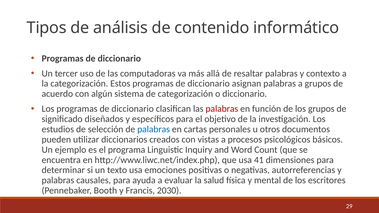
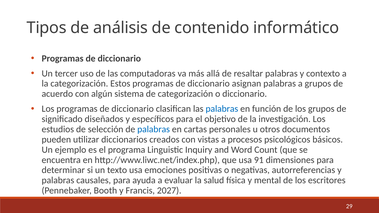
palabras colour: red -> blue (222, 109)
41: 41 -> 91 (259, 160)
2030: 2030 -> 2027 (169, 191)
